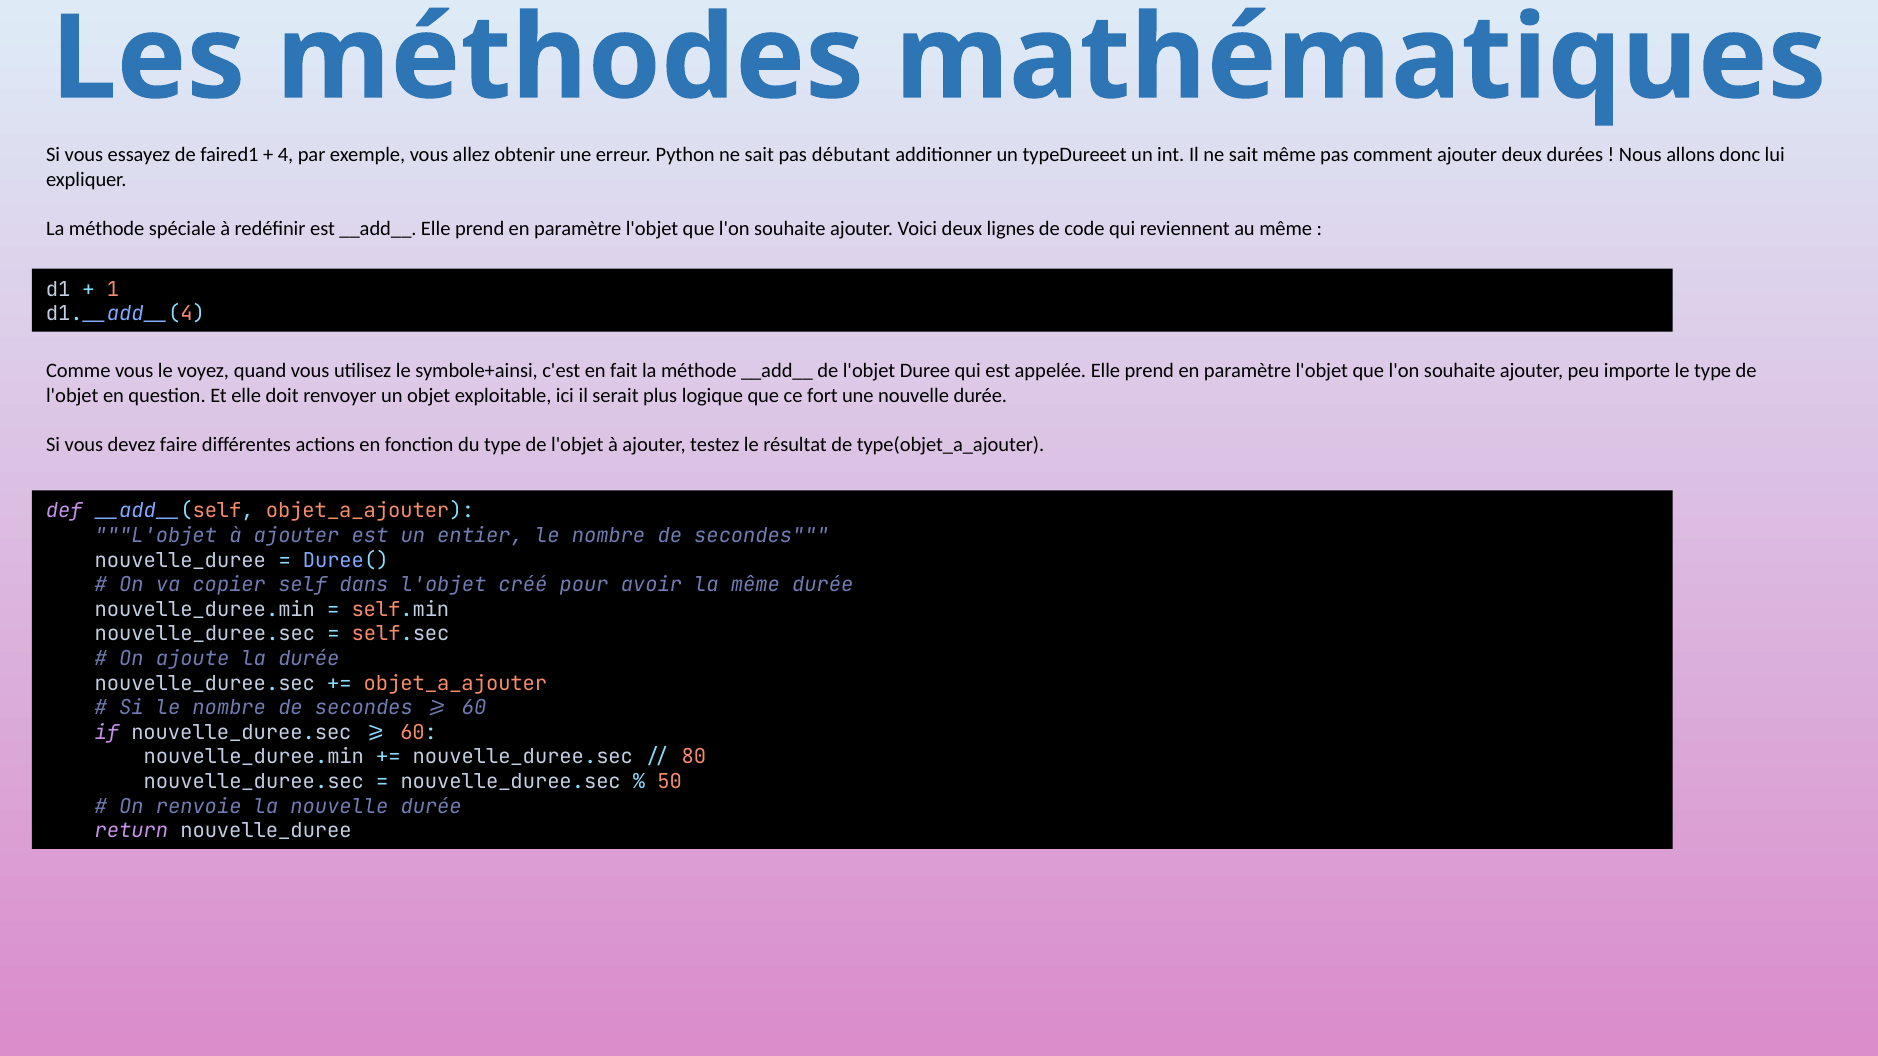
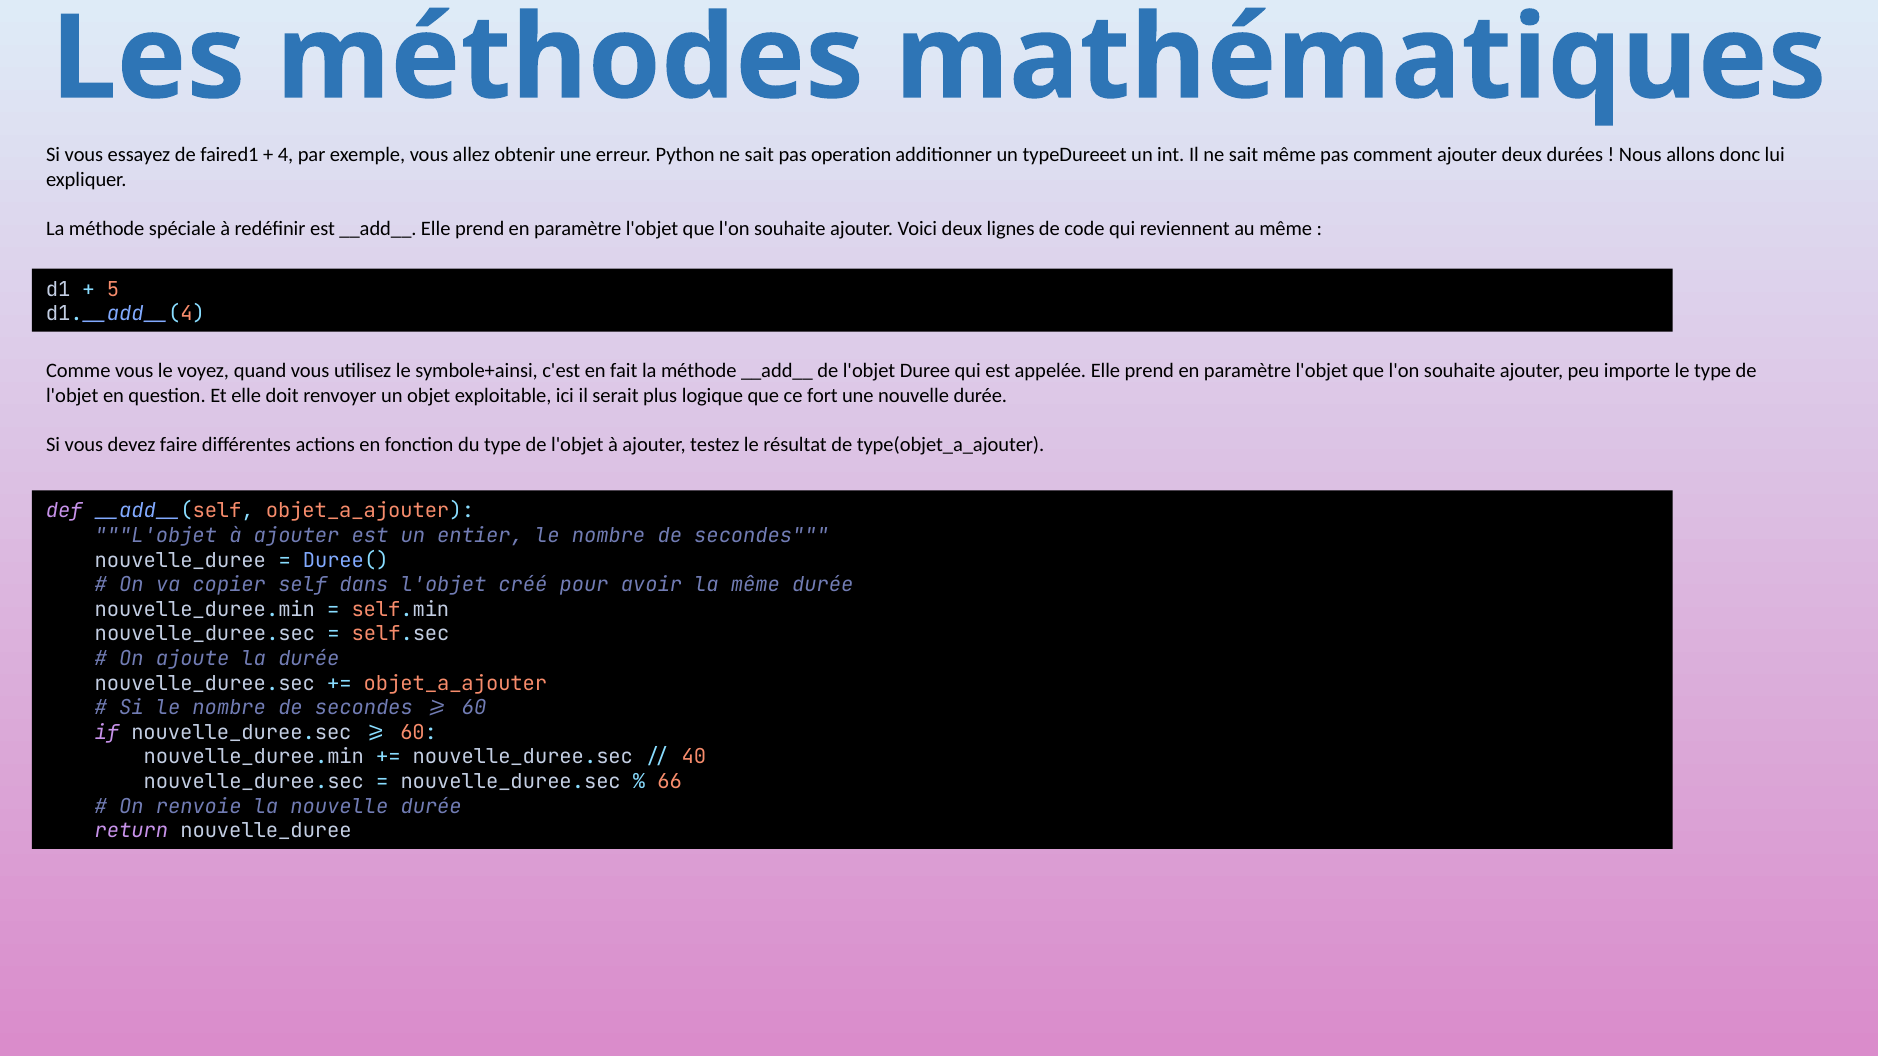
débutant: débutant -> operation (851, 155)
1: 1 -> 5 (113, 289)
80: 80 -> 40 (694, 757)
50: 50 -> 66 (670, 782)
